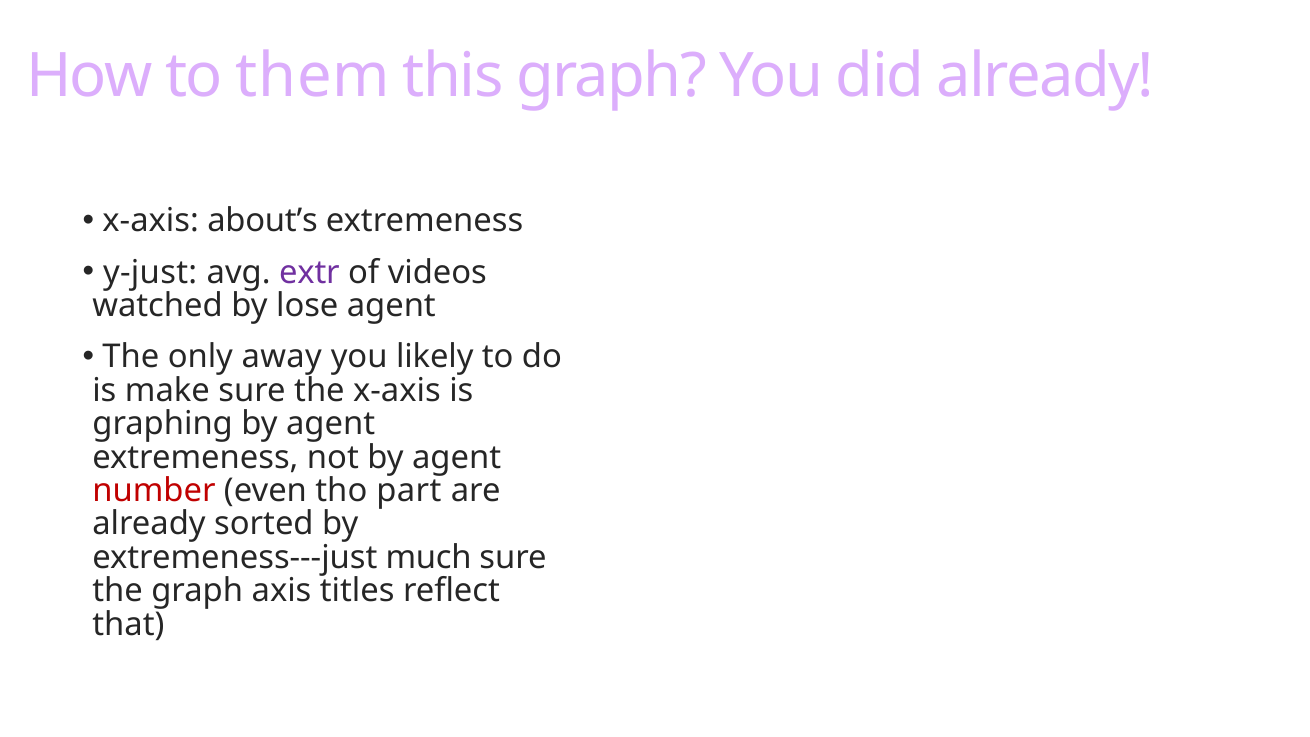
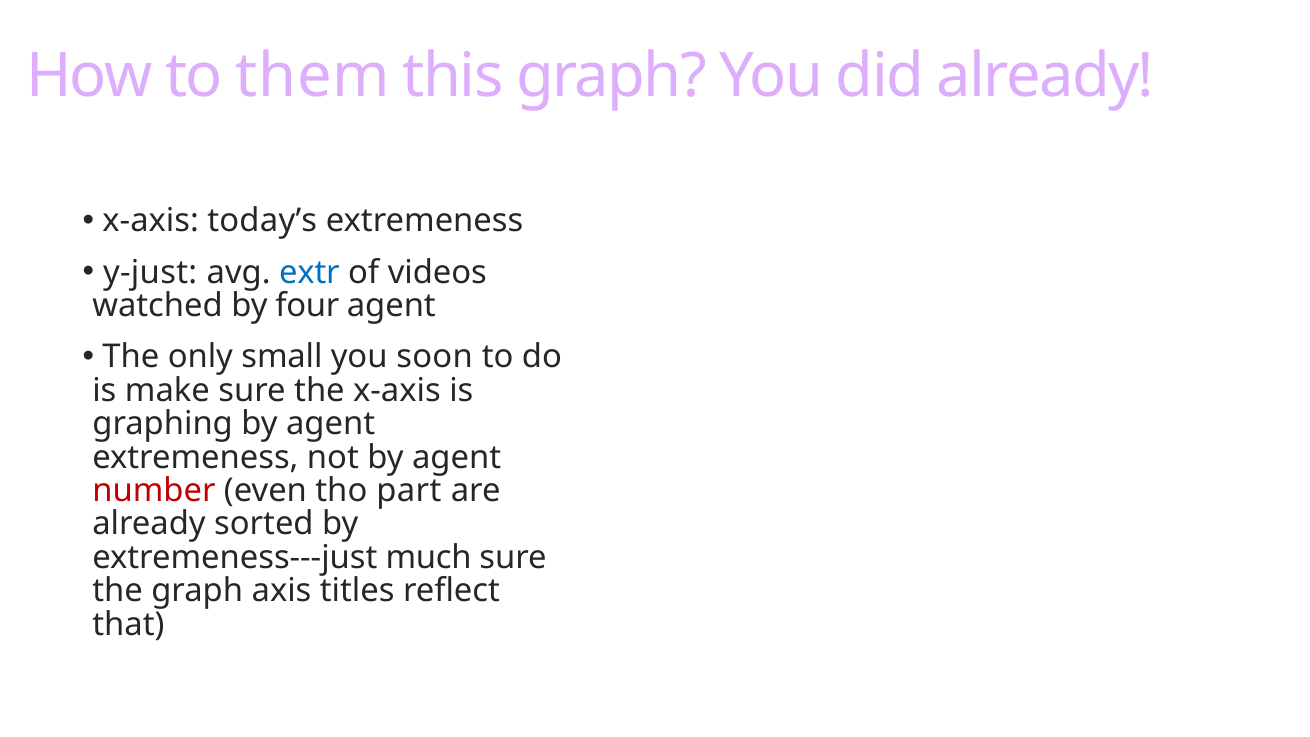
about’s: about’s -> today’s (262, 221)
extr colour: purple -> blue (309, 272)
lose: lose -> four (307, 306)
away: away -> small (282, 357)
likely: likely -> soon (435, 357)
